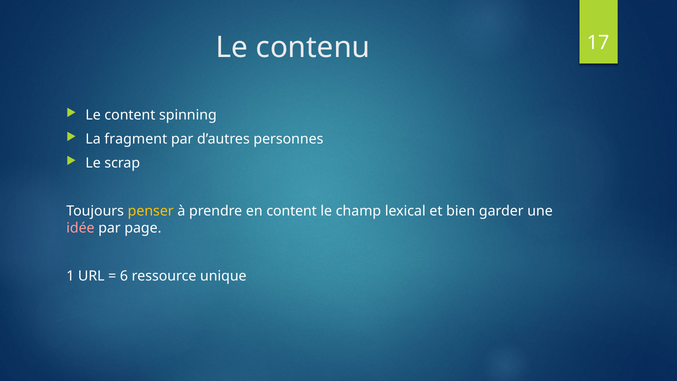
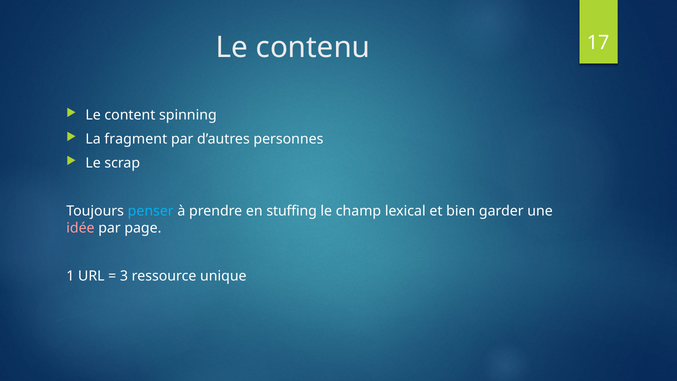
penser colour: yellow -> light blue (151, 211)
en content: content -> stuffing (292, 211)
6: 6 -> 3 (124, 276)
